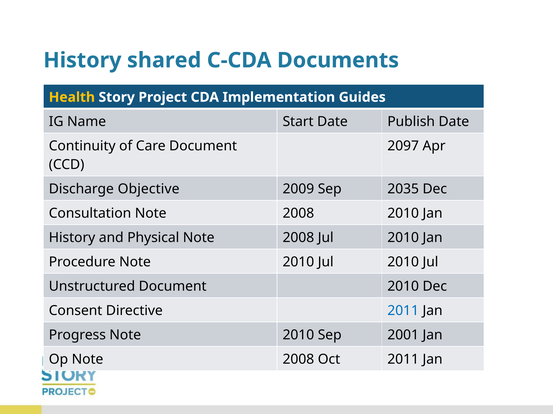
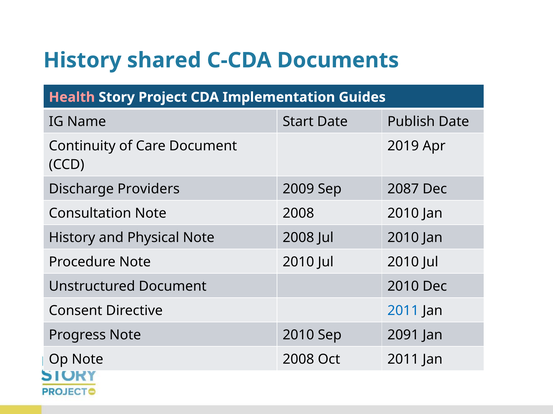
Health colour: yellow -> pink (72, 97)
2097: 2097 -> 2019 (403, 146)
Objective: Objective -> Providers (149, 189)
2035: 2035 -> 2087 (403, 189)
2001: 2001 -> 2091 (403, 335)
